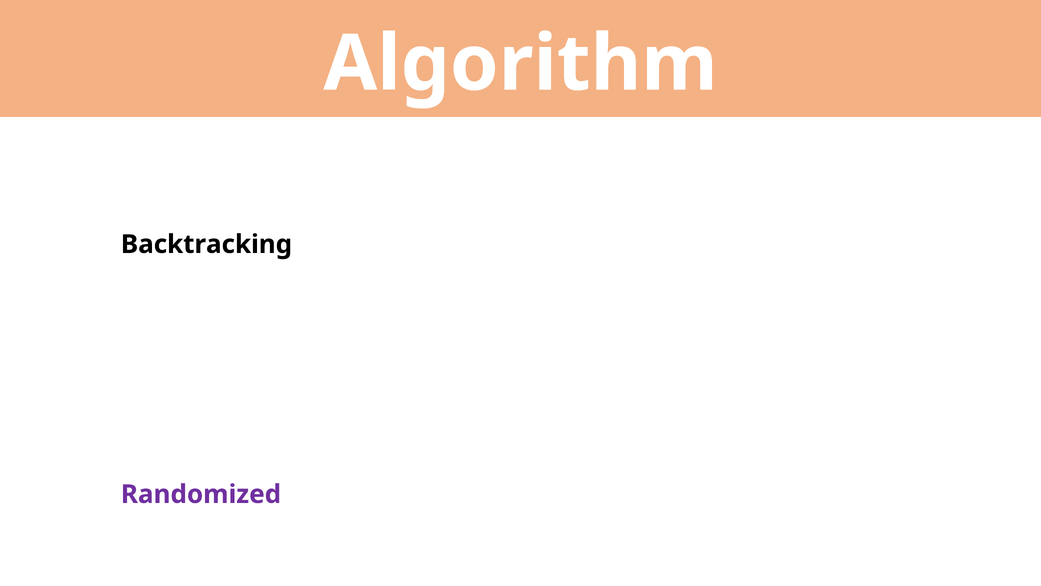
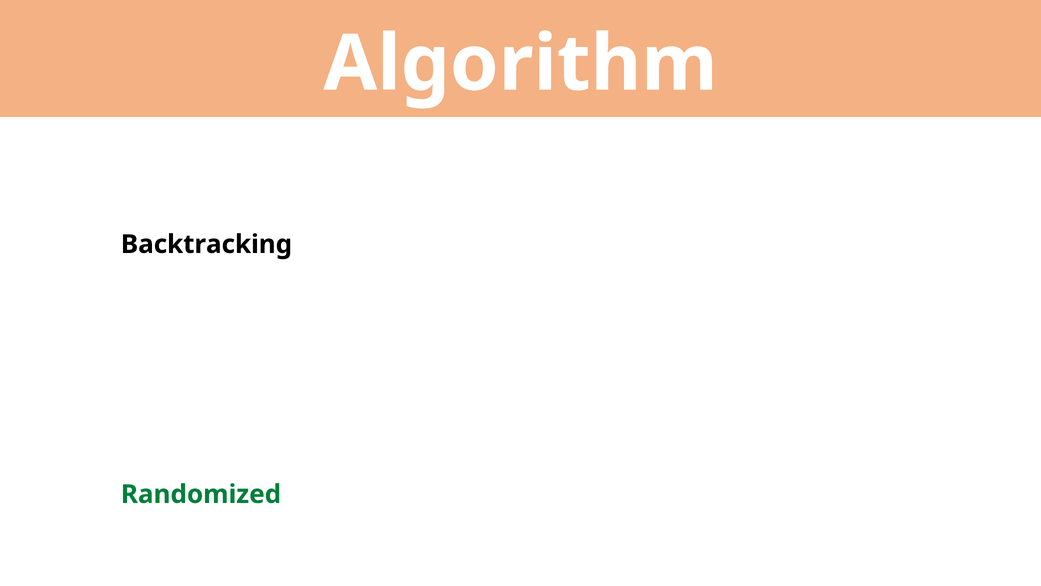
Randomized colour: purple -> green (201, 494)
